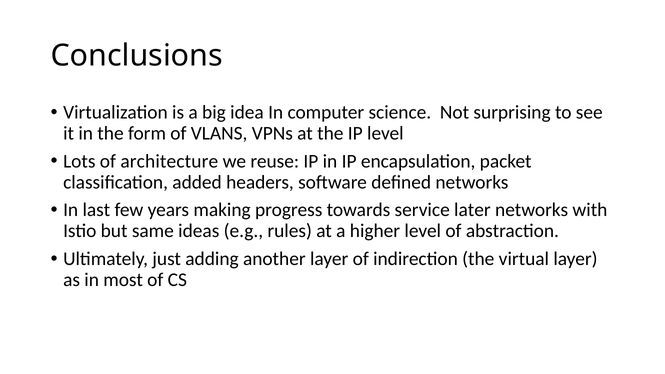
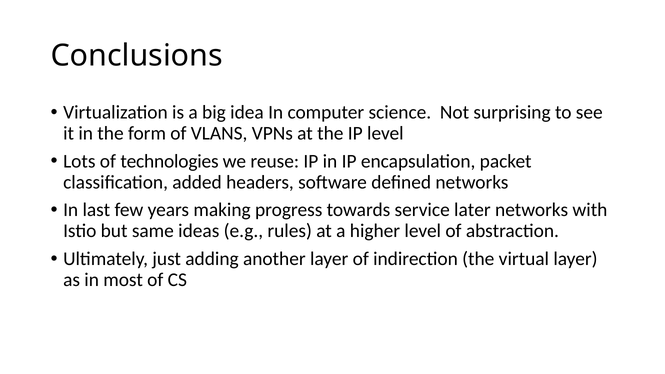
architecture: architecture -> technologies (169, 161)
